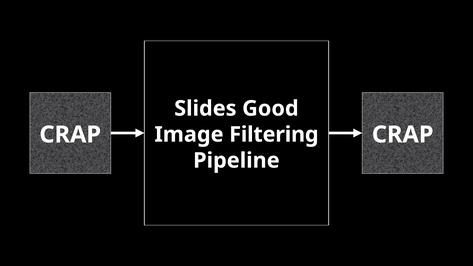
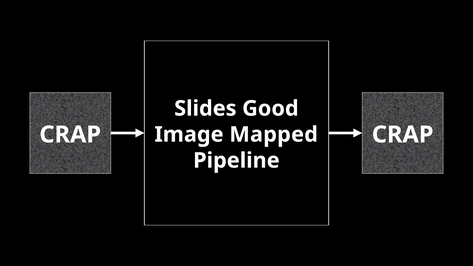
Filtering: Filtering -> Mapped (274, 135)
